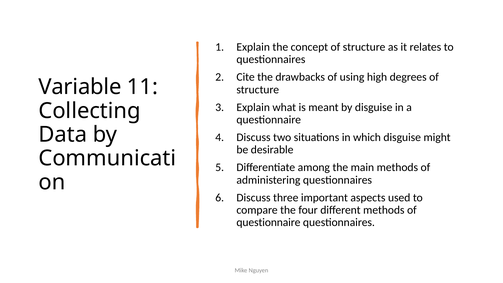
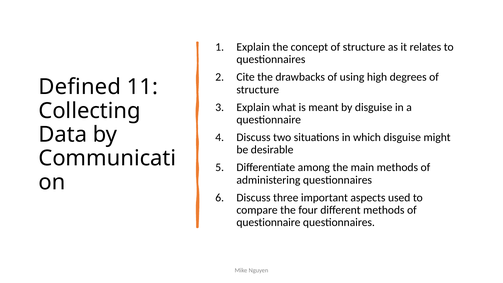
Variable: Variable -> Defined (80, 87)
